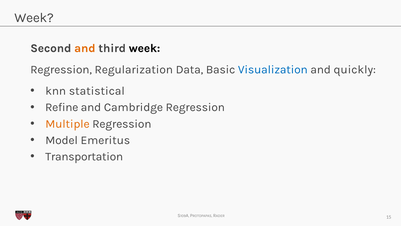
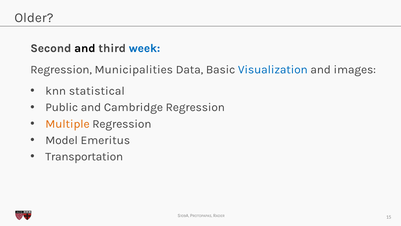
Week: Week -> Older (34, 18)
and colour: orange -> black (85, 48)
week colour: black -> blue (144, 48)
Regularization: Regularization -> Municipalities (134, 69)
quickly: quickly -> images (355, 69)
Refine: Refine -> Public (62, 107)
